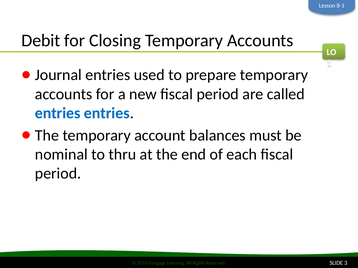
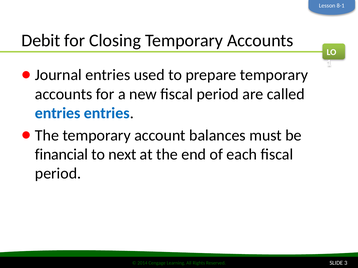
nominal: nominal -> financial (61, 155)
thru: thru -> next (122, 155)
